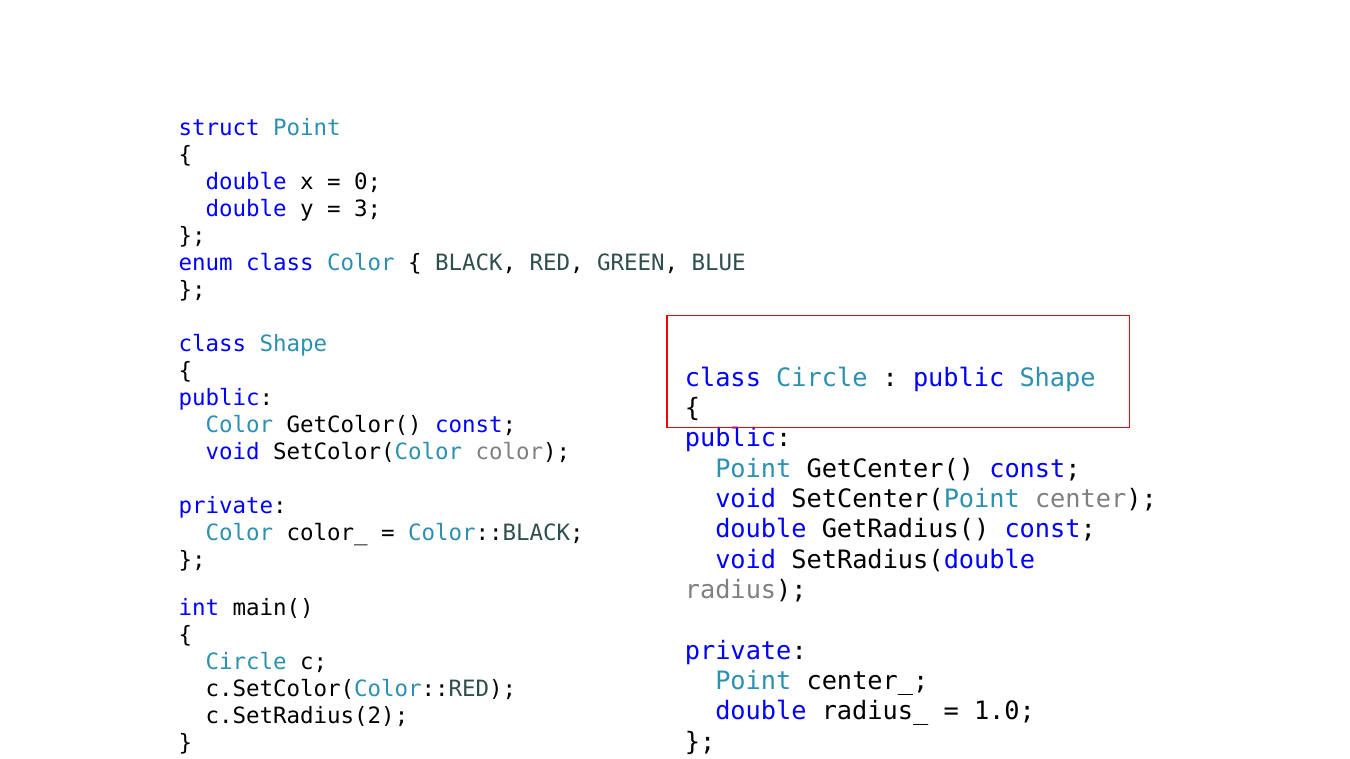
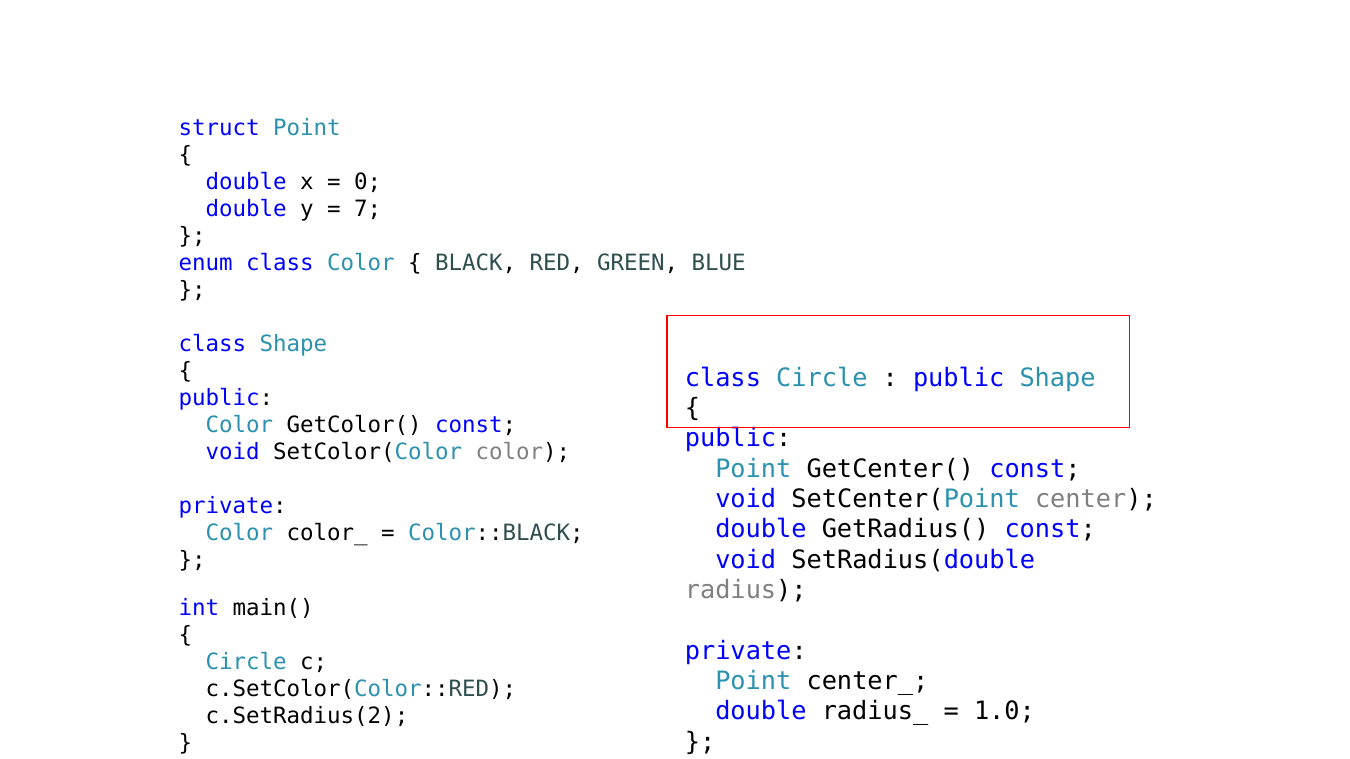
3: 3 -> 7 (368, 210)
